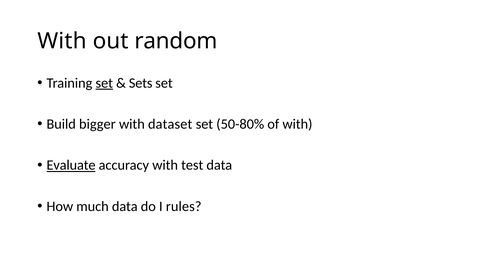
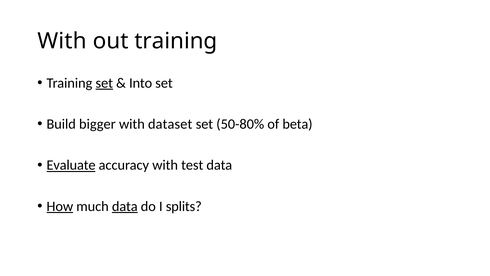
out random: random -> training (176, 41)
Sets: Sets -> Into (141, 83)
of with: with -> beta (297, 124)
How underline: none -> present (60, 206)
data underline: none -> present (125, 206)
rules: rules -> splits (184, 206)
